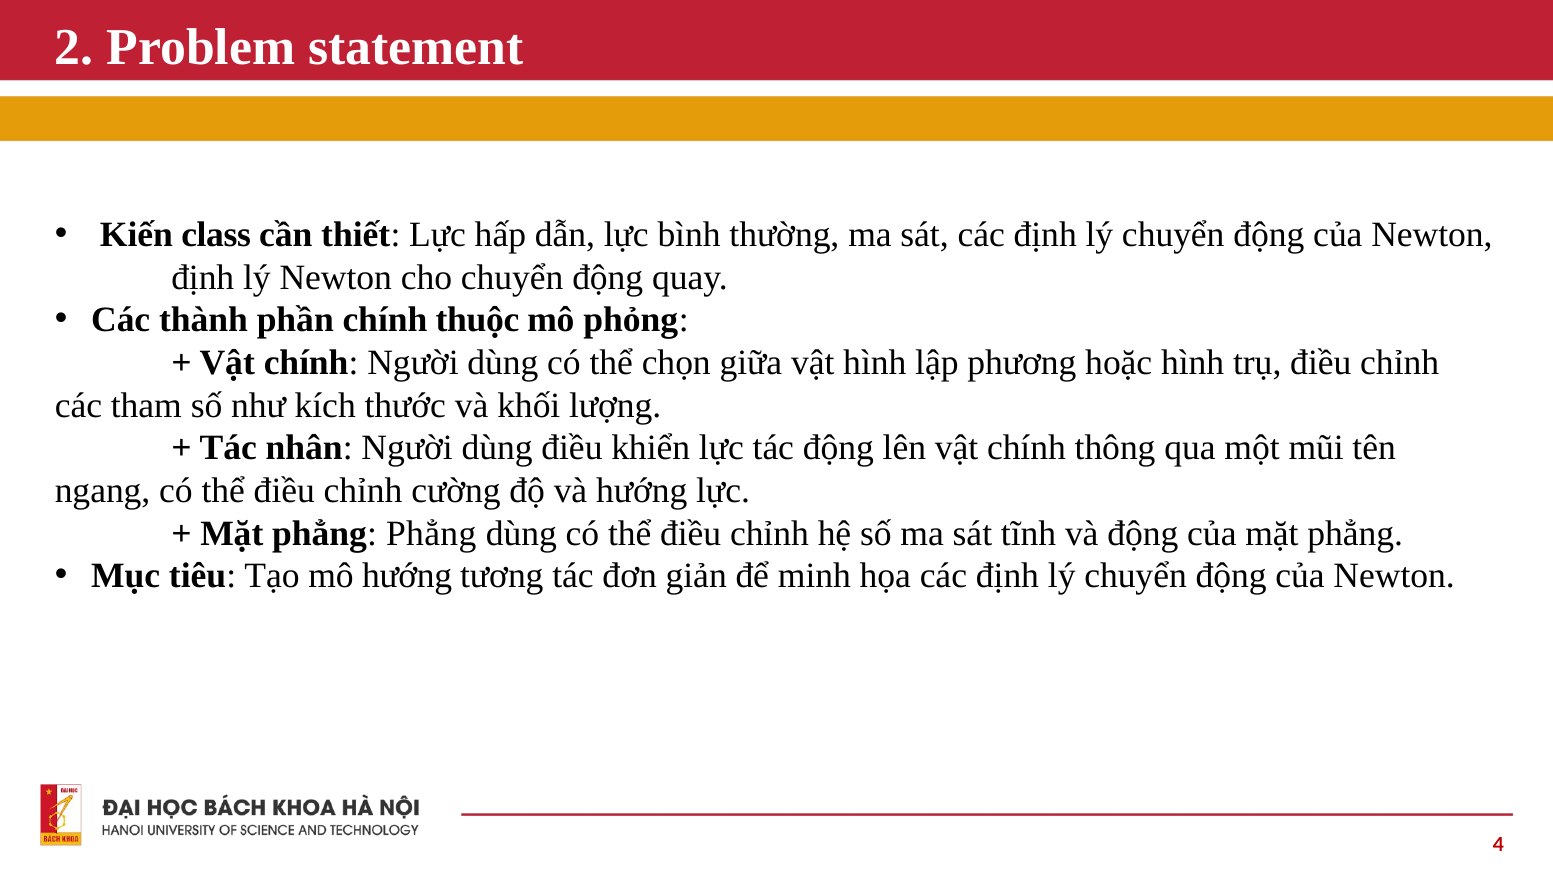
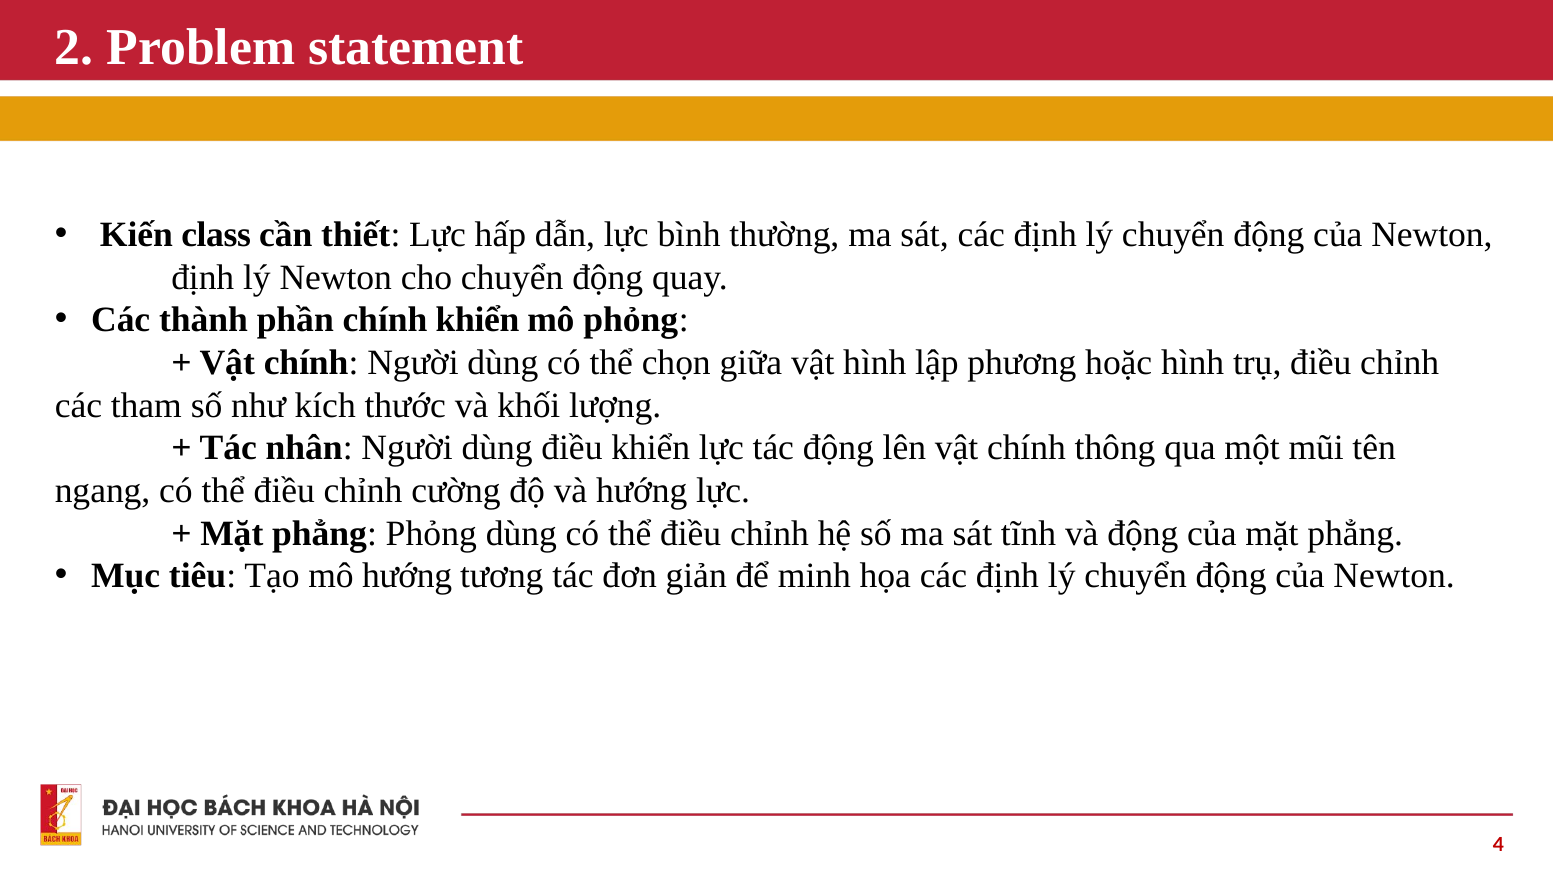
chính thuộc: thuộc -> khiển (478, 320)
phẳng Phẳng: Phẳng -> Phỏng (431, 534)
